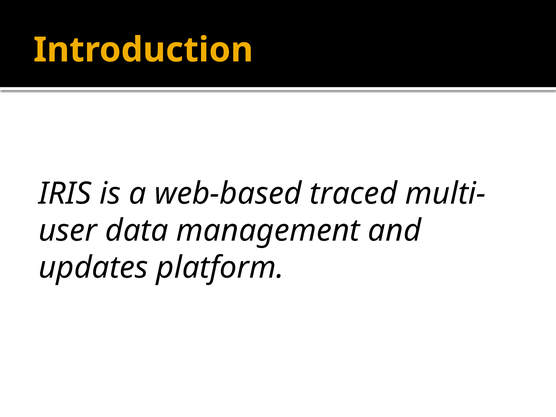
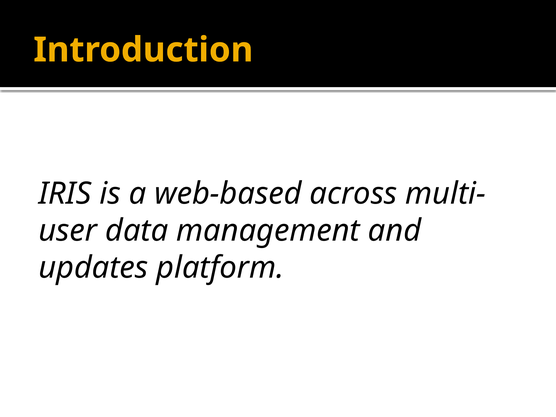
traced: traced -> across (353, 194)
